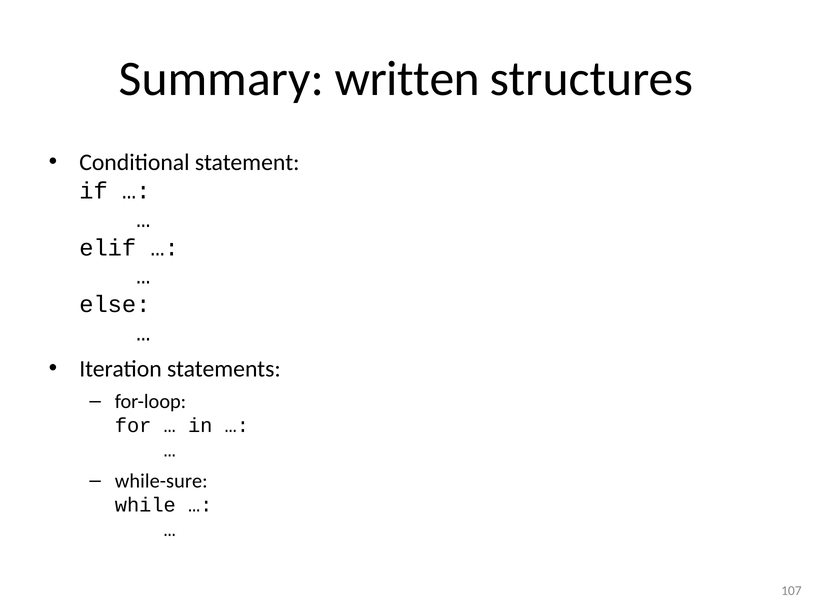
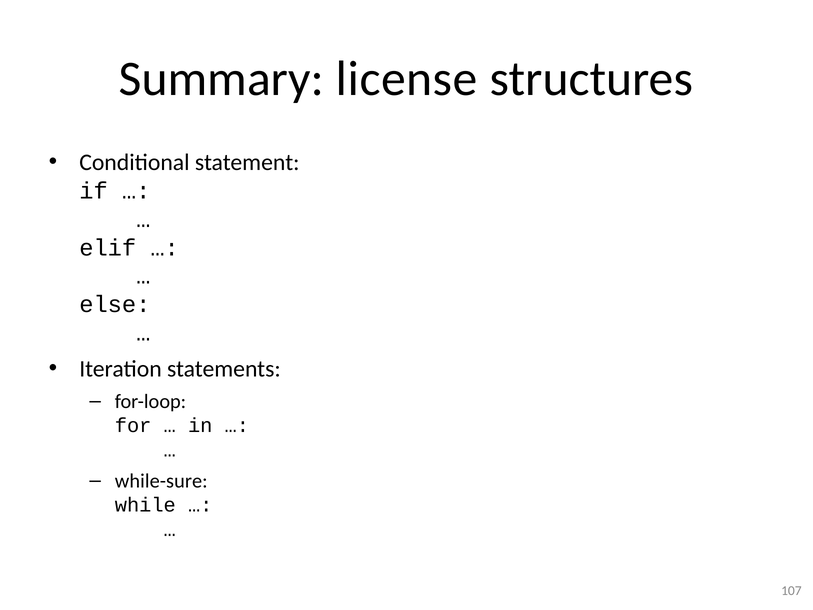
written: written -> license (407, 79)
